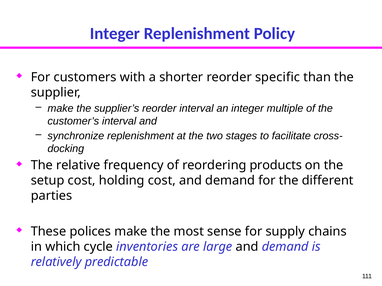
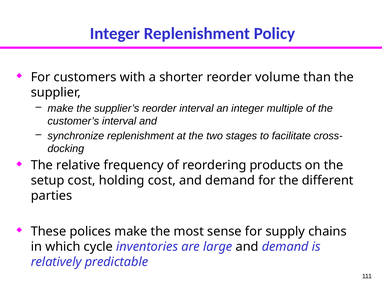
specific: specific -> volume (278, 77)
